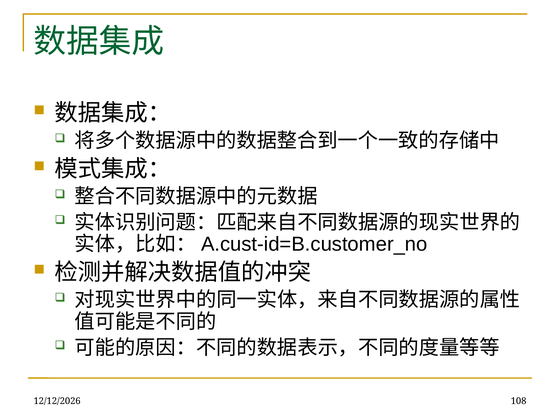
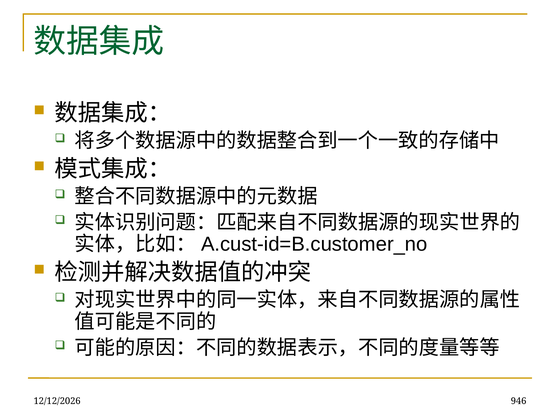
108: 108 -> 946 (519, 401)
